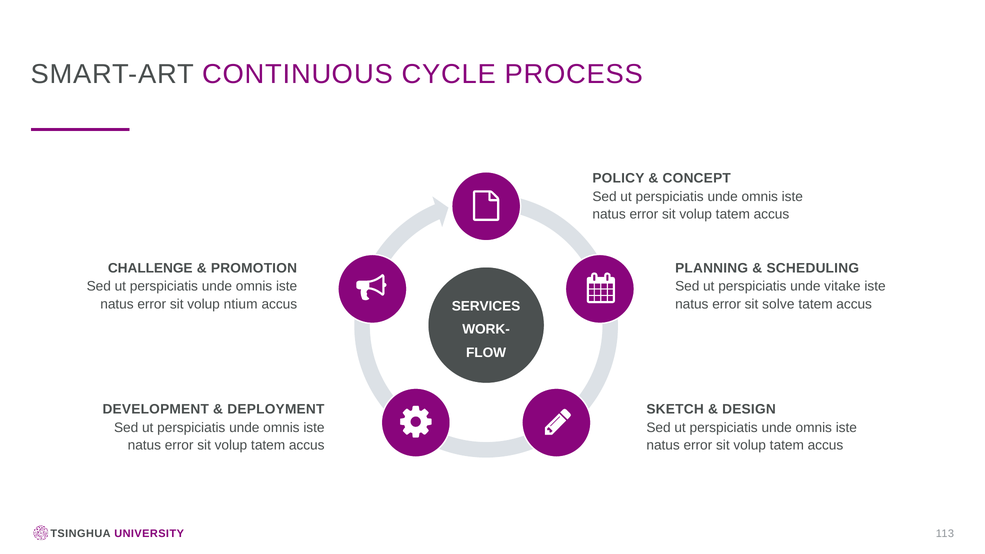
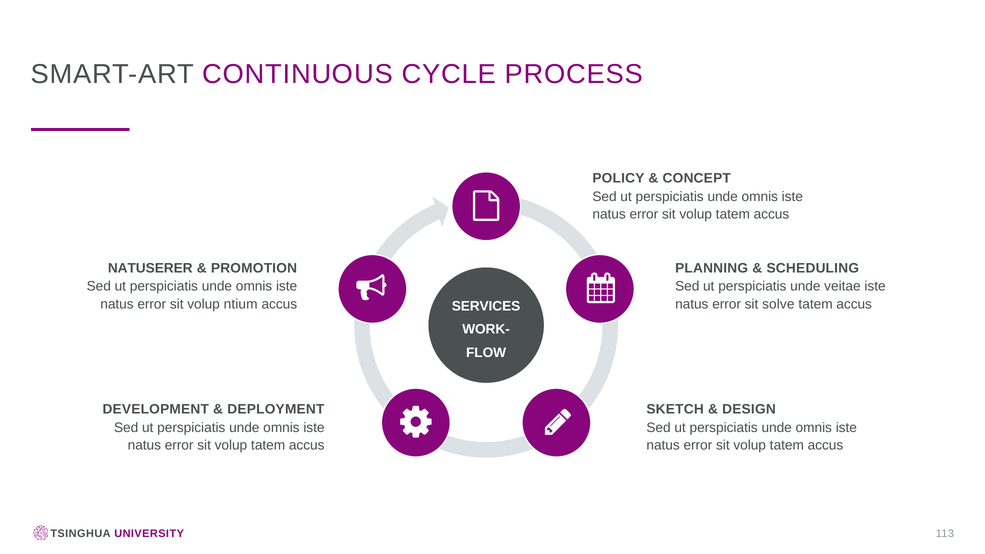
CHALLENGE: CHALLENGE -> NATUSERER (150, 268)
vitake: vitake -> veitae (842, 286)
